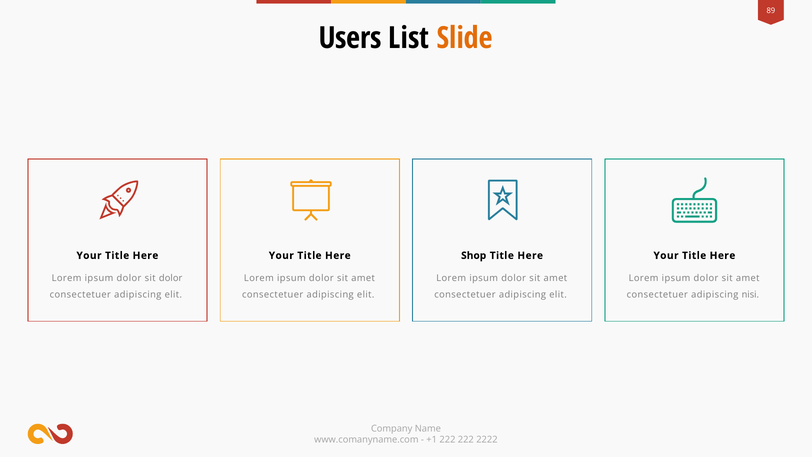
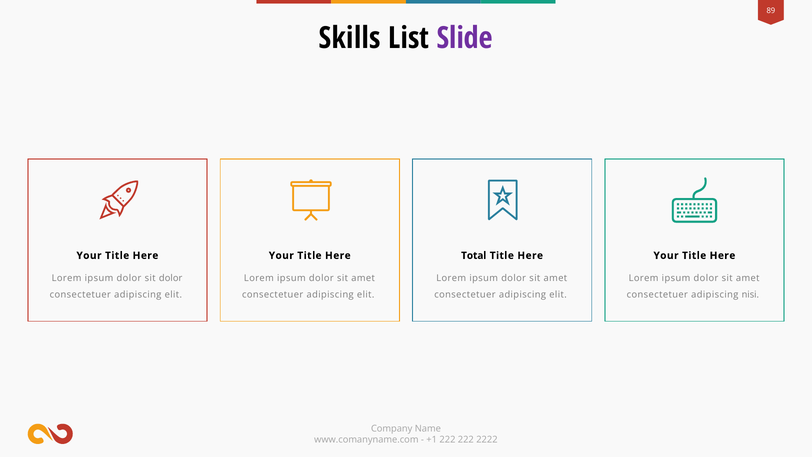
Users: Users -> Skills (350, 38)
Slide colour: orange -> purple (465, 38)
Shop: Shop -> Total (474, 255)
